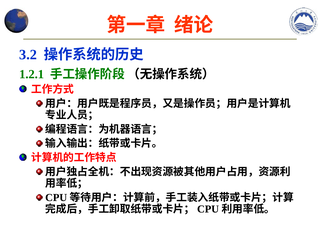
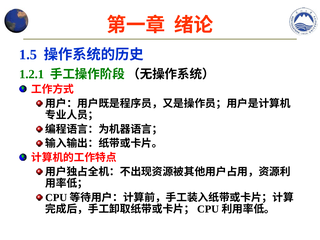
3.2: 3.2 -> 1.5 (28, 55)
